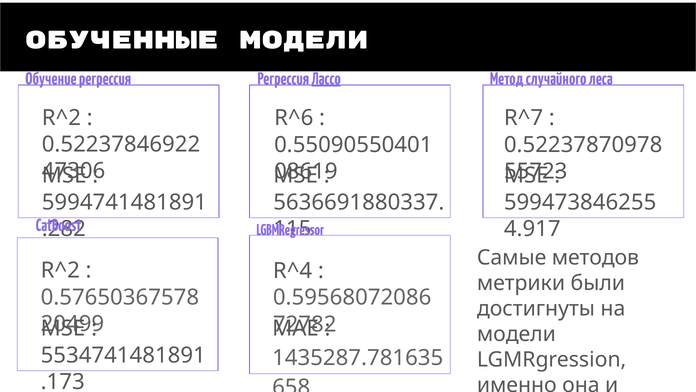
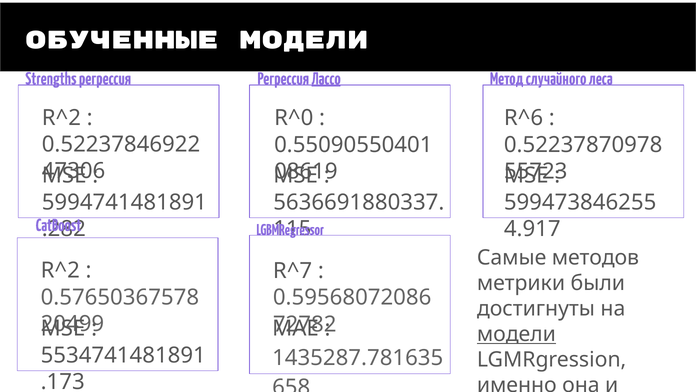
Обучение: Обучение -> Strengths (51, 79)
R^6: R^6 -> R^0 (294, 118)
R^7: R^7 -> R^6 (524, 118)
R^4: R^4 -> R^7 (293, 271)
модели underline: none -> present (516, 334)
